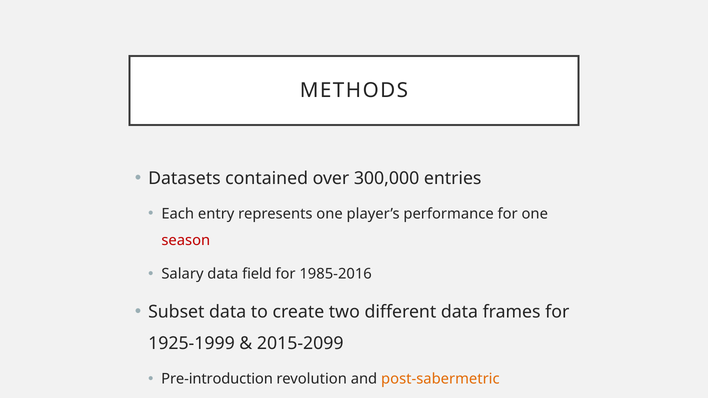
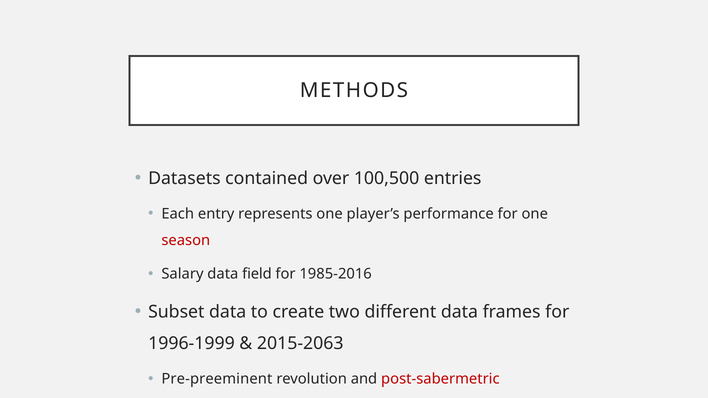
300,000: 300,000 -> 100,500 (387, 178)
1925-1999: 1925-1999 -> 1996-1999 (191, 344)
2015-2099: 2015-2099 -> 2015-2063 (300, 344)
Pre-introduction: Pre-introduction -> Pre-preeminent (217, 379)
post-sabermetric colour: orange -> red (440, 379)
